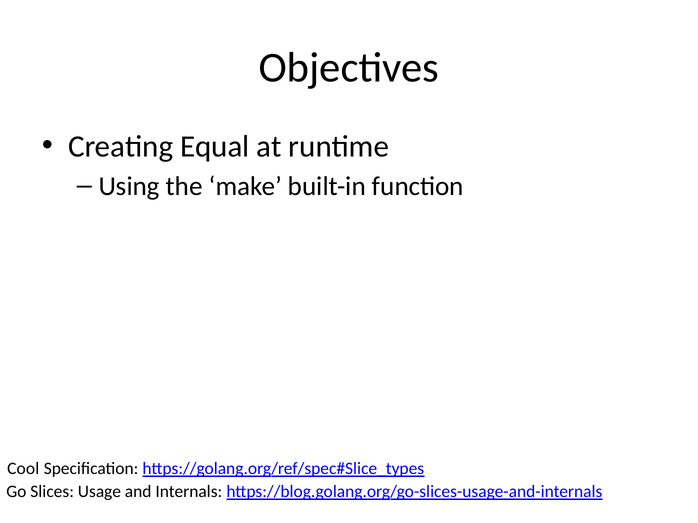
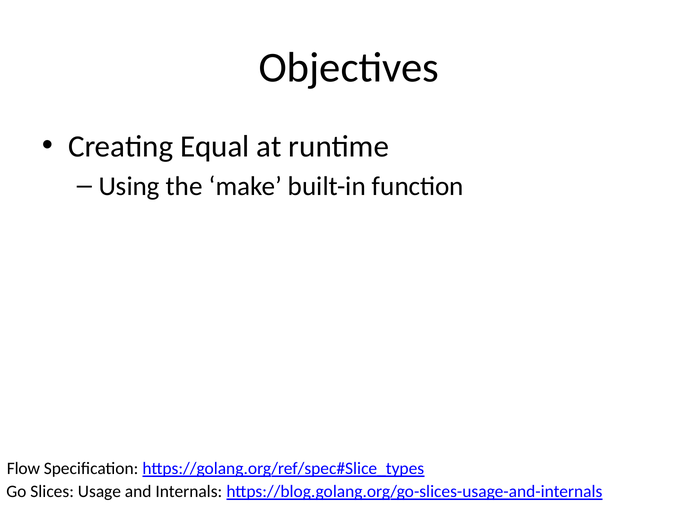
Cool: Cool -> Flow (23, 469)
